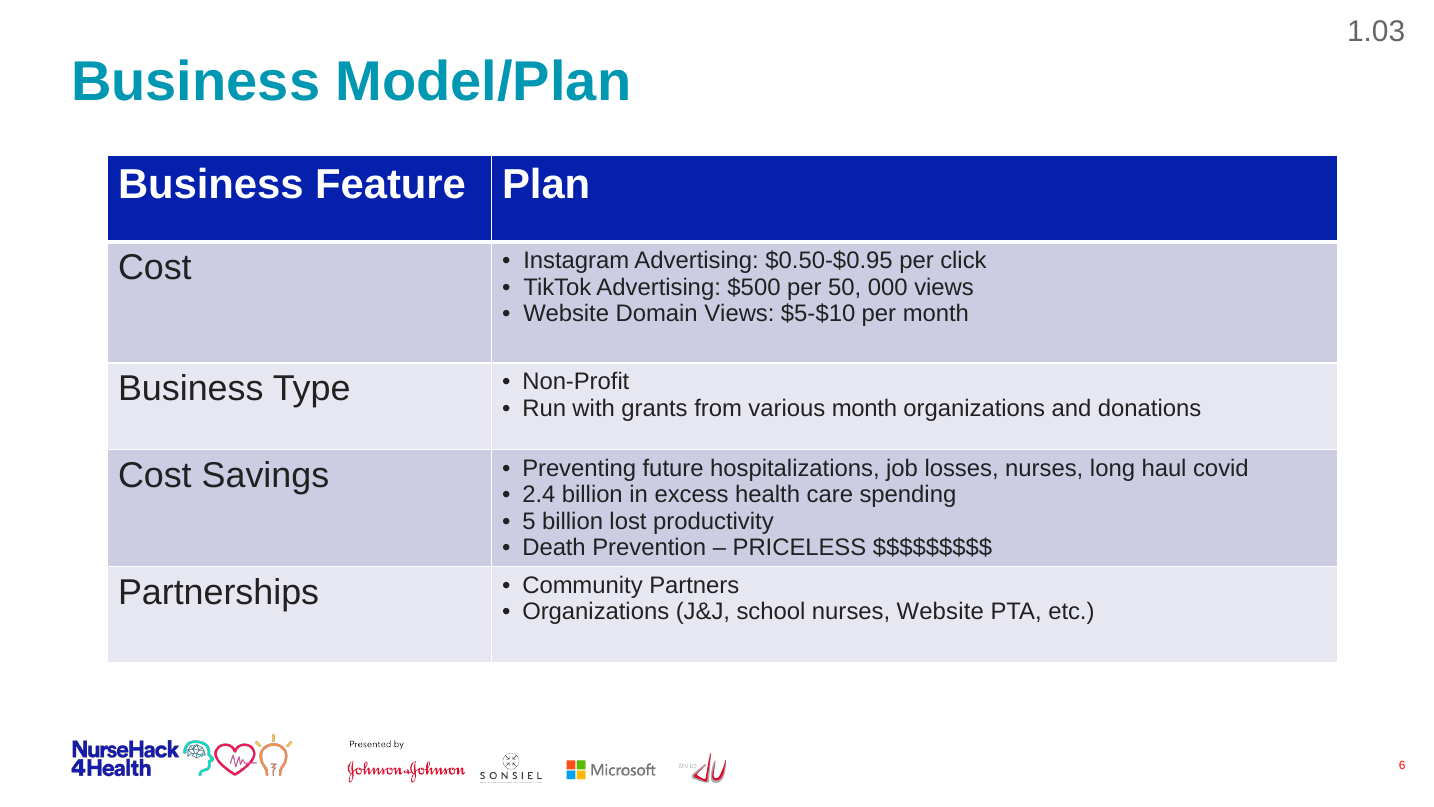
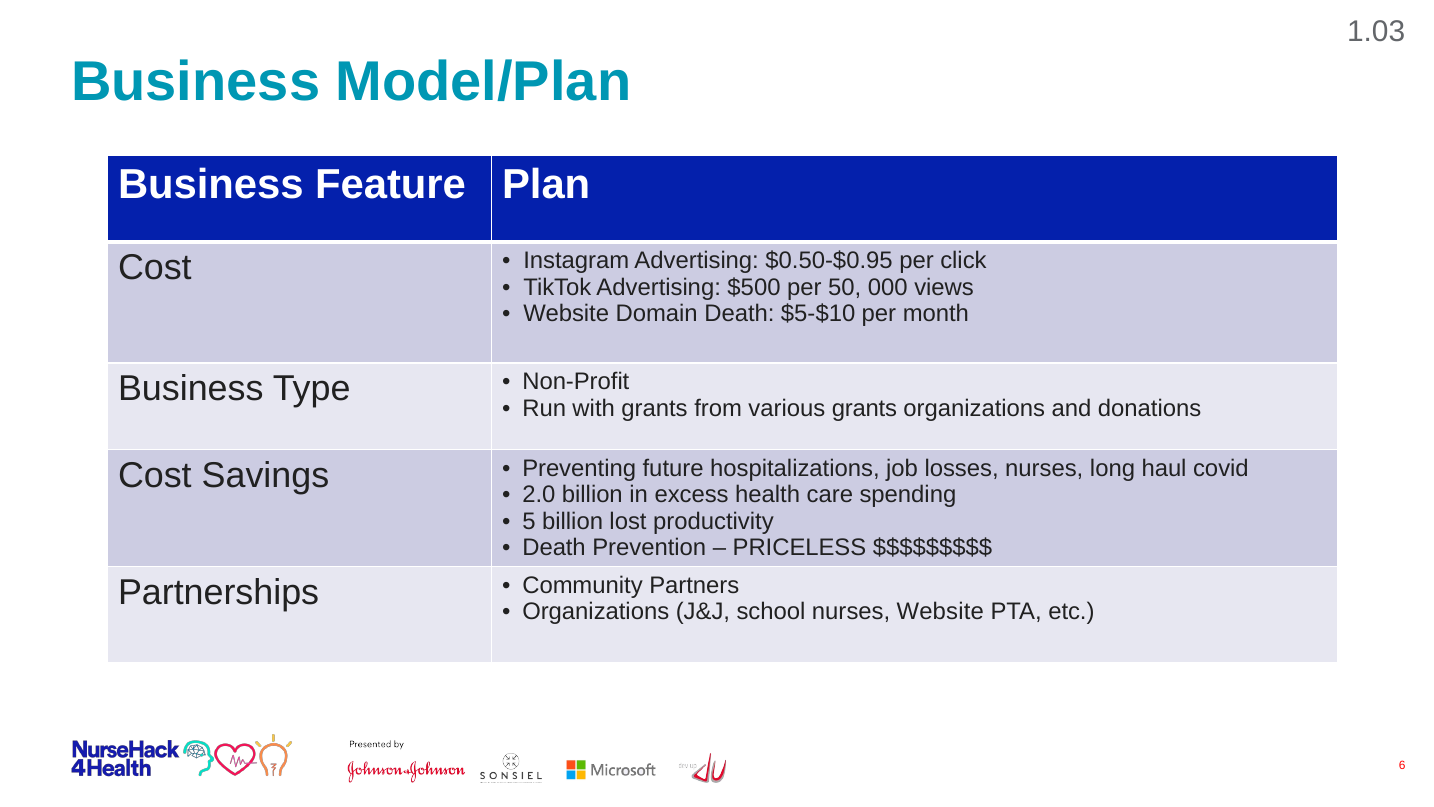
Domain Views: Views -> Death (739, 314)
various month: month -> grants (864, 408)
2.4: 2.4 -> 2.0 (539, 495)
